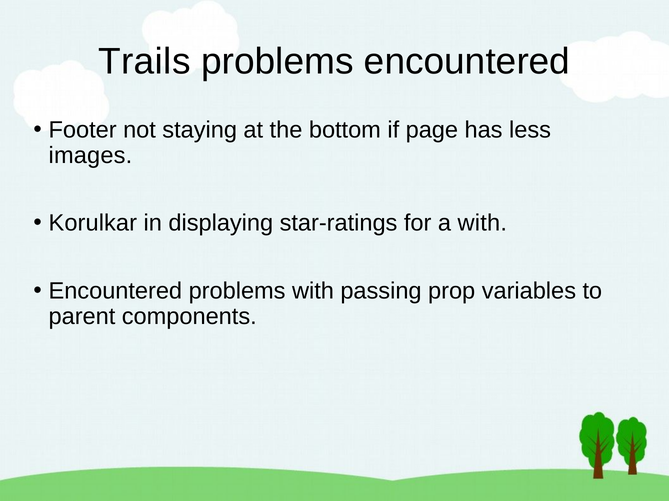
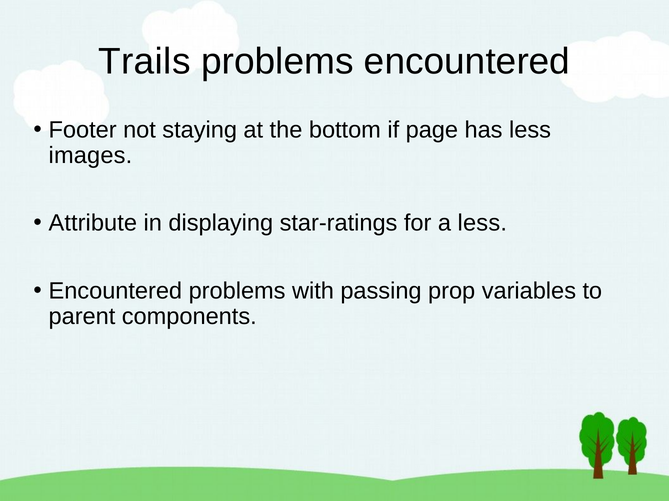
Korulkar: Korulkar -> Attribute (93, 223)
a with: with -> less (482, 223)
